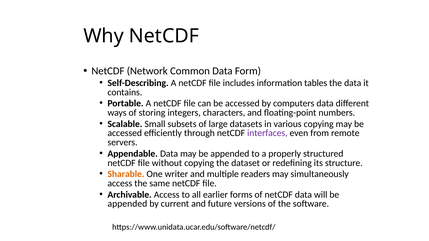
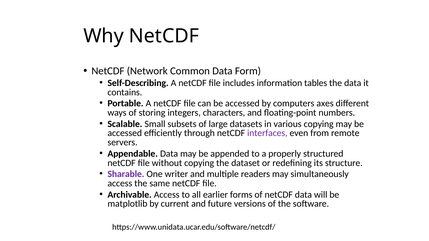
computers data: data -> axes (325, 104)
Sharable colour: orange -> purple (126, 174)
appended: appended -> matplotlib (127, 204)
